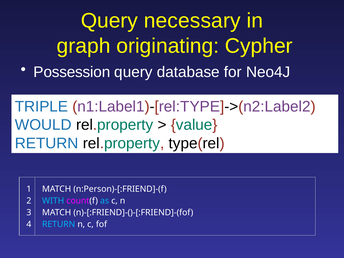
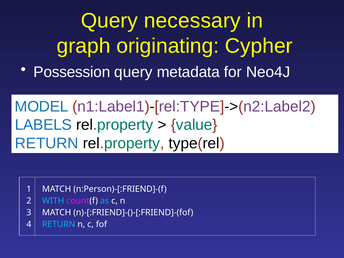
database: database -> metadata (188, 72)
TRIPLE: TRIPLE -> MODEL (42, 107)
WOULD: WOULD -> LABELS (43, 125)
